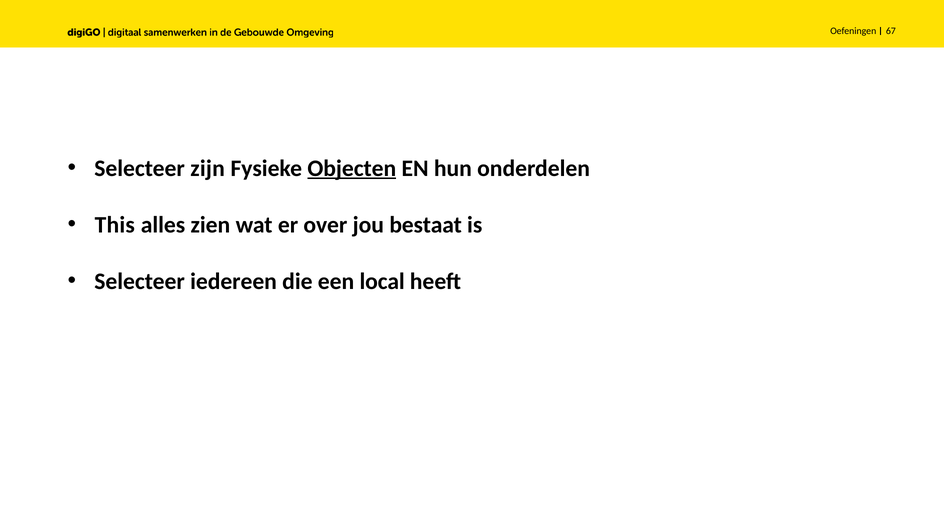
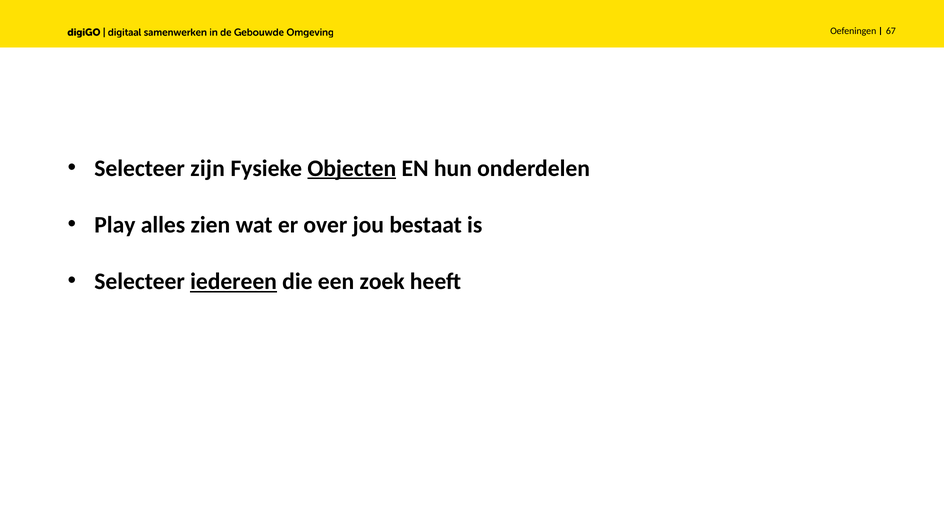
This: This -> Play (115, 225)
iedereen underline: none -> present (234, 282)
local: local -> zoek (382, 282)
